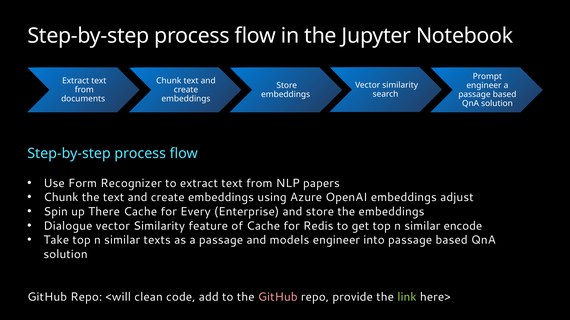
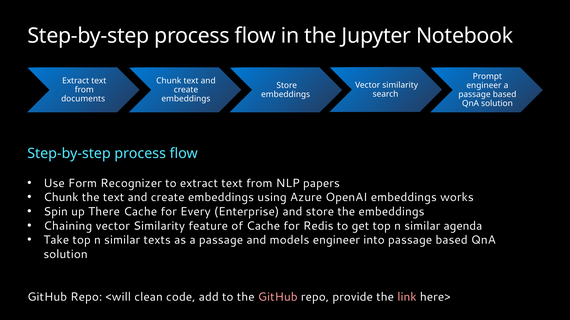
adjust: adjust -> works (457, 198)
Dialogue: Dialogue -> Chaining (68, 226)
encode: encode -> agenda (463, 226)
link colour: light green -> pink (407, 298)
